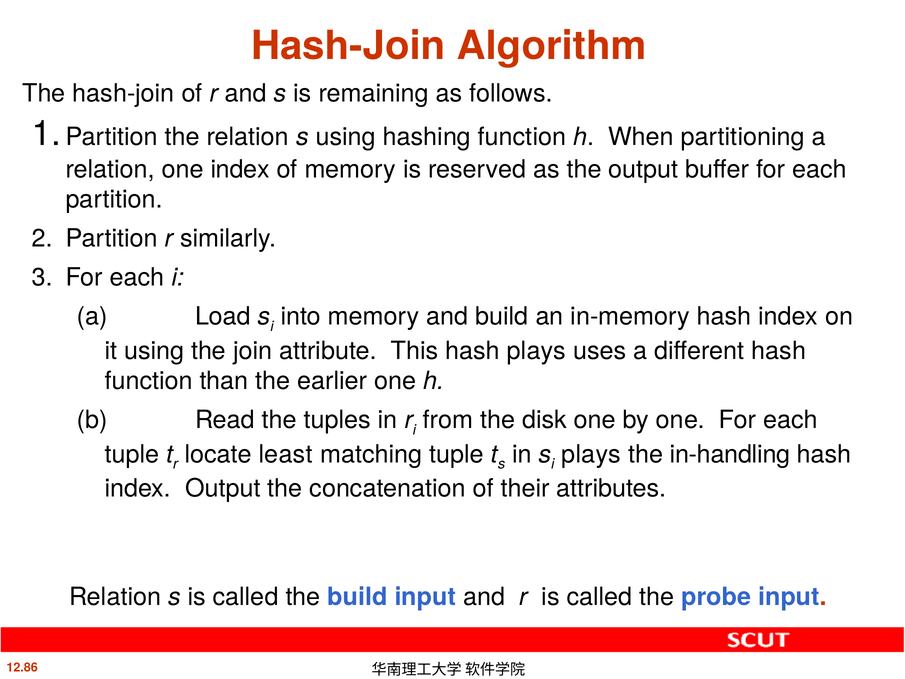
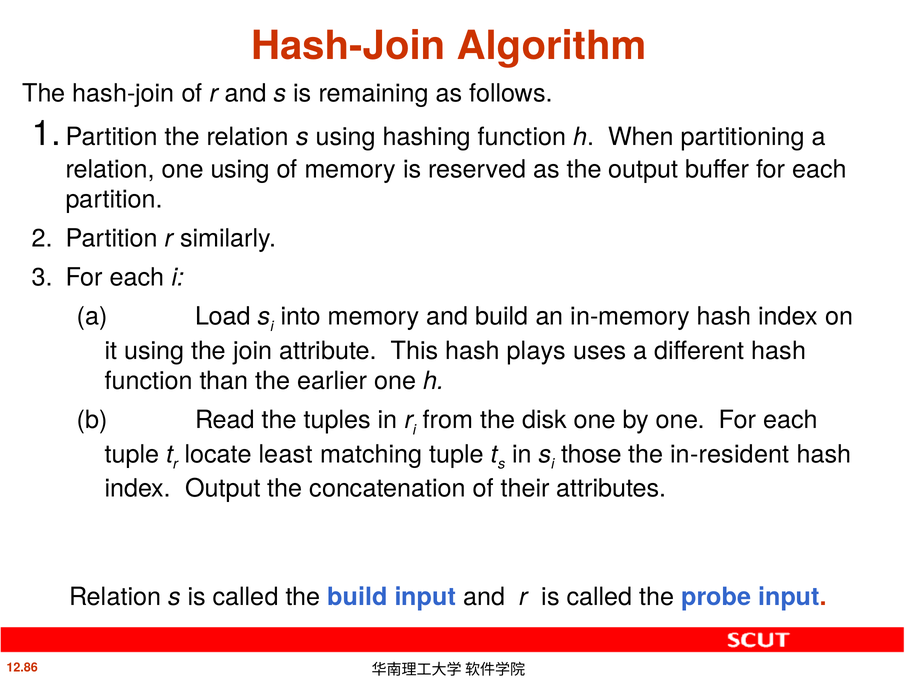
one index: index -> using (240, 169)
i plays: plays -> those (591, 454)
in-handling: in-handling -> in-resident (730, 454)
